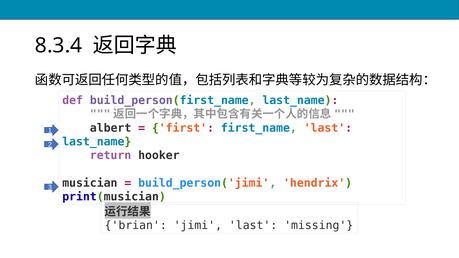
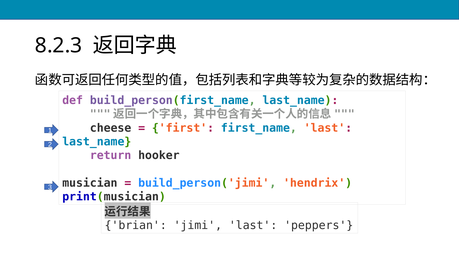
8.3.4: 8.3.4 -> 8.2.3 (59, 45)
albert: albert -> cheese (111, 128)
missing: missing -> peppers (319, 226)
